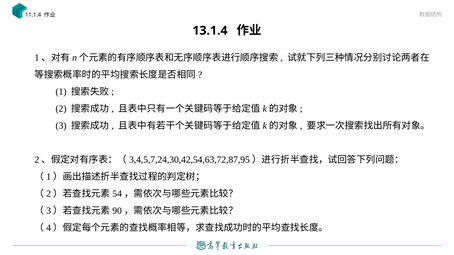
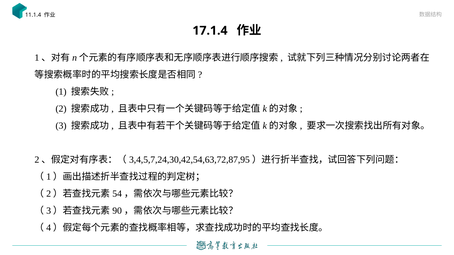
13.1.4: 13.1.4 -> 17.1.4 (210, 31)
